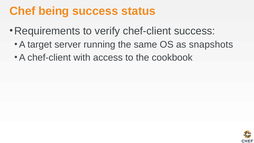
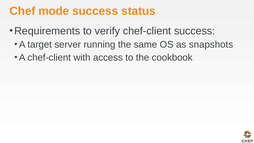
being: being -> mode (54, 11)
